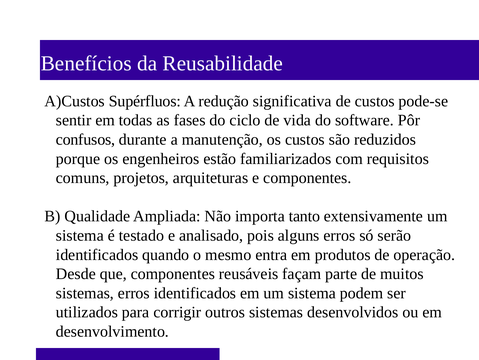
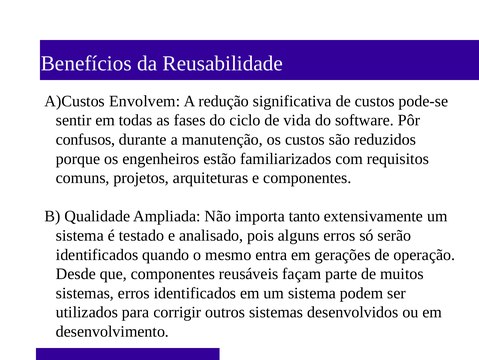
Supérfluos: Supérfluos -> Envolvem (145, 101)
produtos: produtos -> gerações (343, 254)
